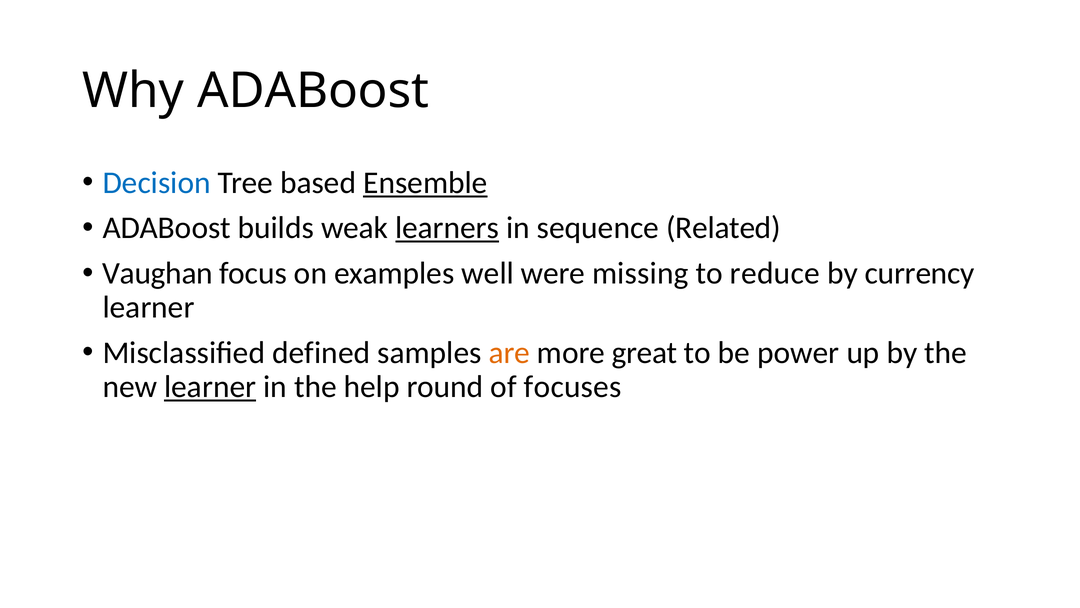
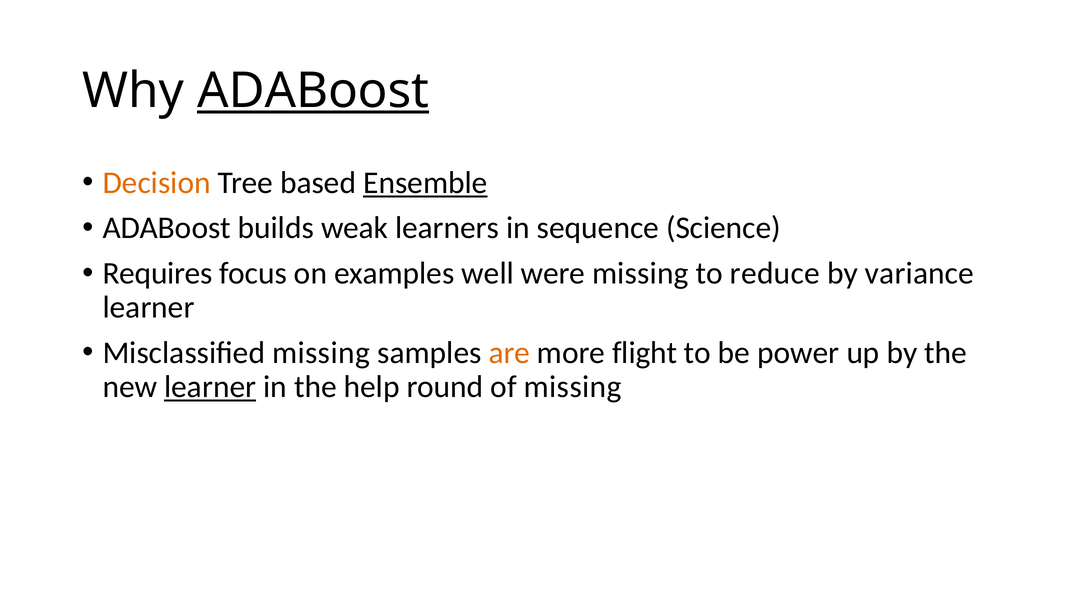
ADABoost underline: none -> present (313, 91)
Decision colour: blue -> orange (157, 183)
learners underline: present -> none (447, 228)
Related: Related -> Science (723, 228)
Vaughan: Vaughan -> Requires (158, 273)
currency: currency -> variance (920, 273)
Misclassified defined: defined -> missing (321, 352)
great: great -> flight (645, 352)
of focuses: focuses -> missing (573, 386)
